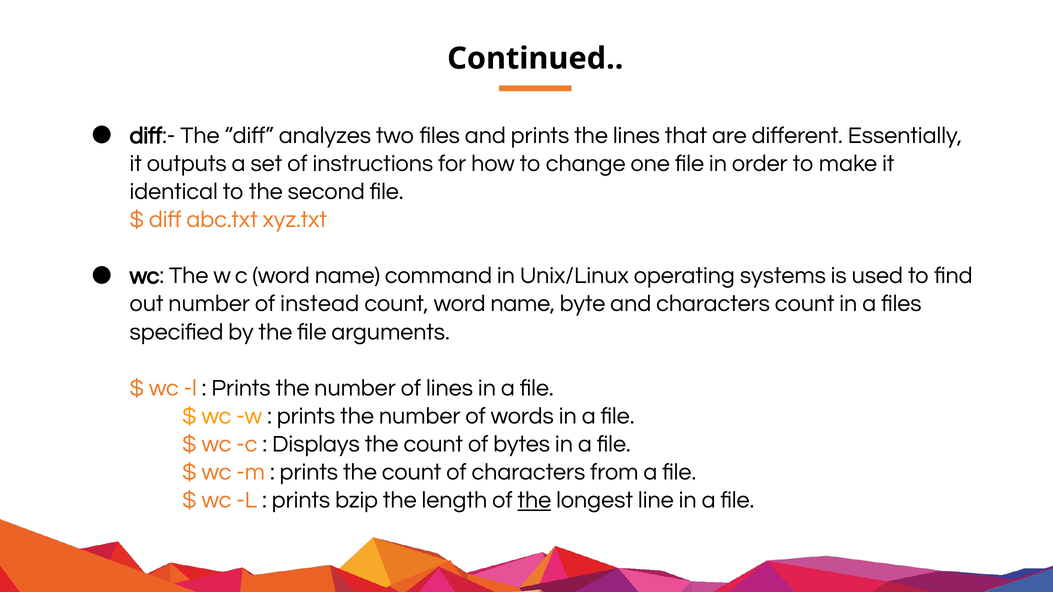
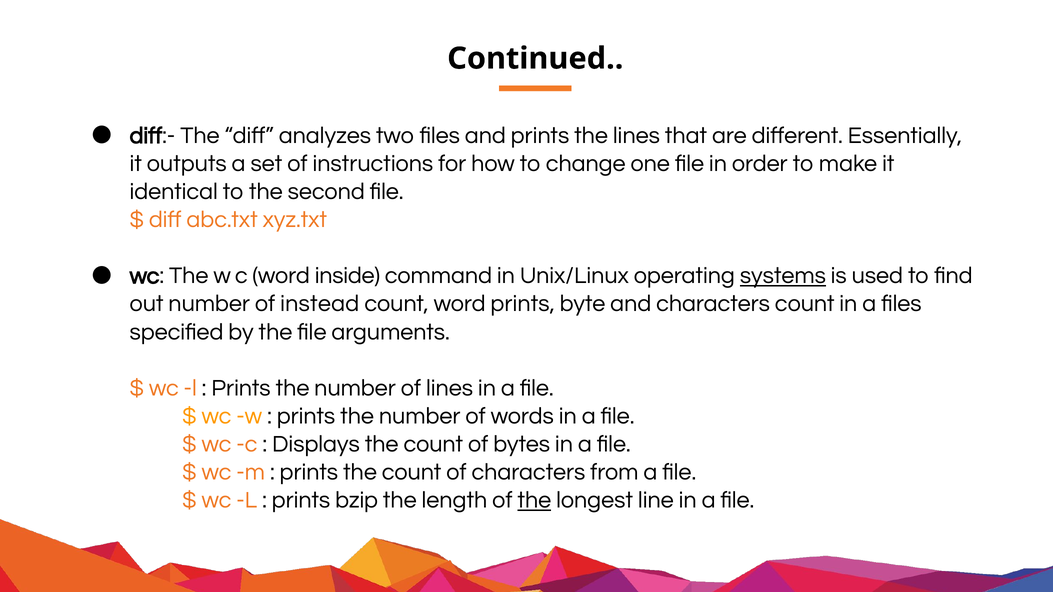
wc word name: name -> inside (347, 276)
systems underline: none -> present (783, 276)
count word name: name -> prints (523, 304)
